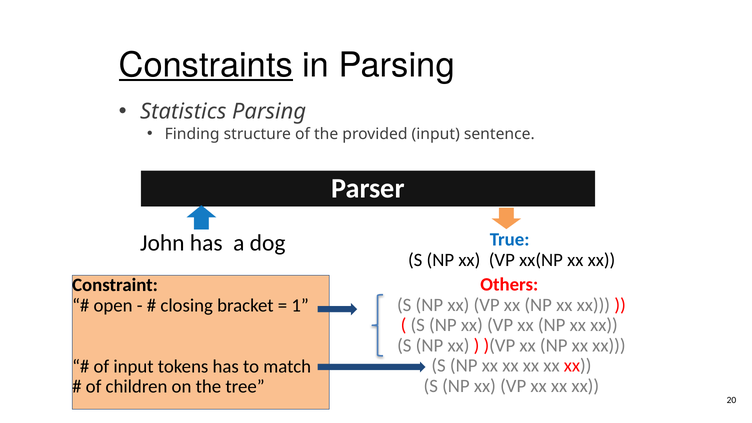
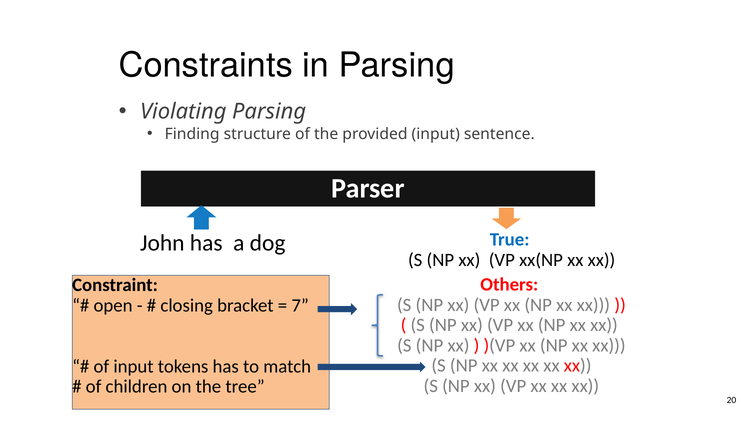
Constraints underline: present -> none (206, 65)
Statistics: Statistics -> Violating (183, 112)
1: 1 -> 7 (300, 306)
